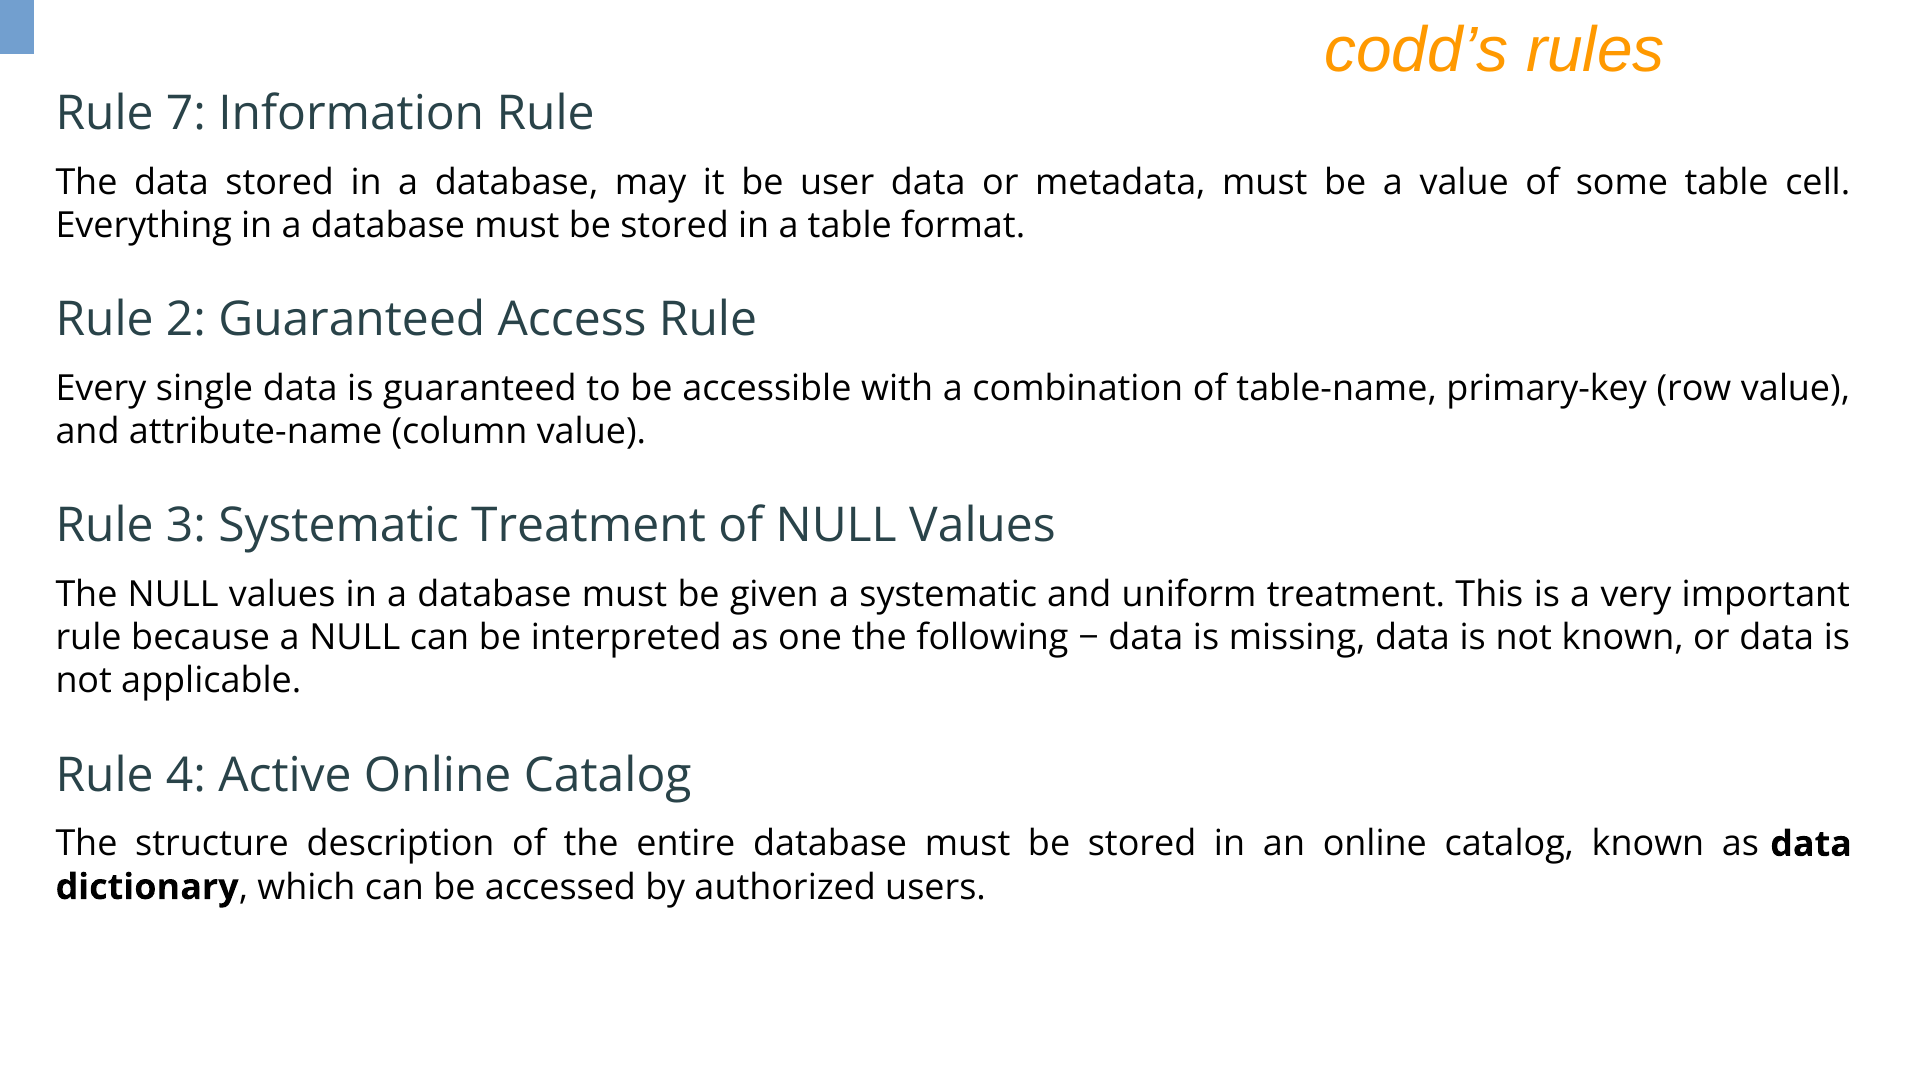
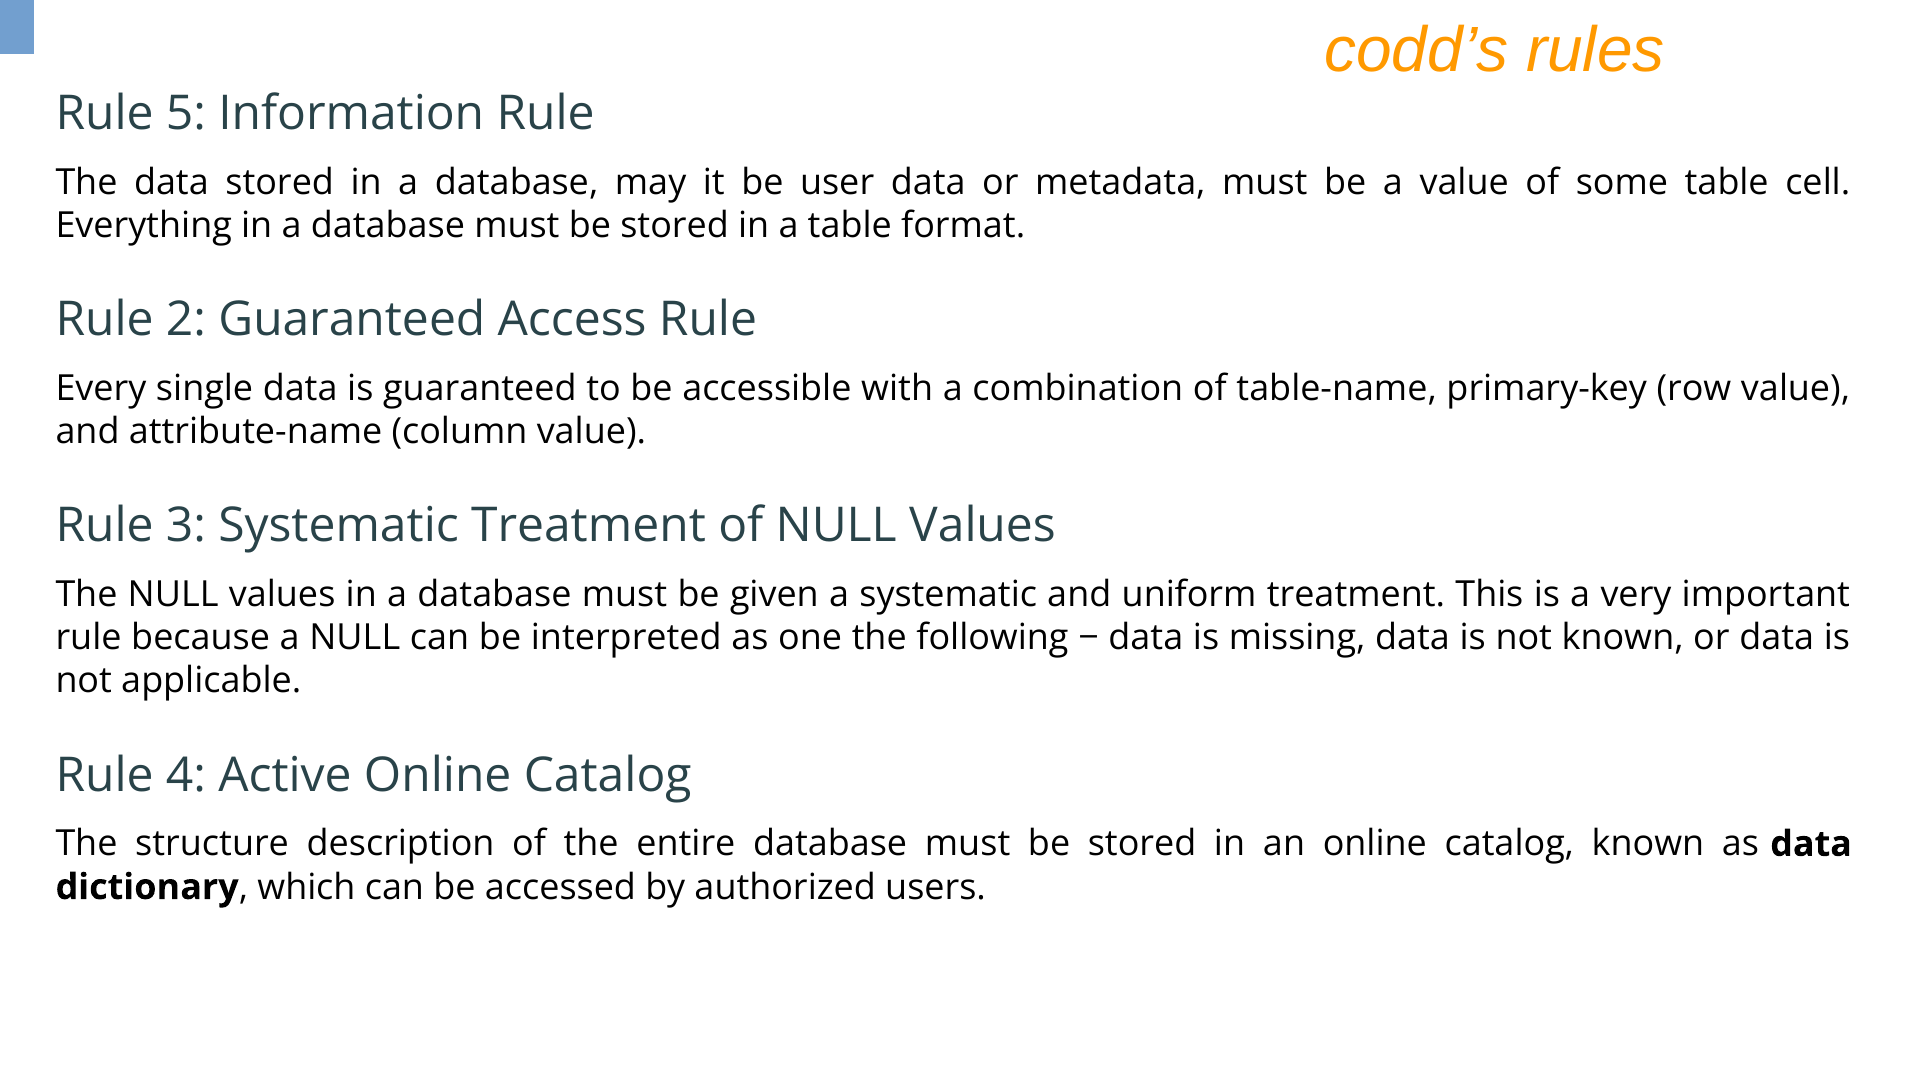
7: 7 -> 5 (186, 114)
